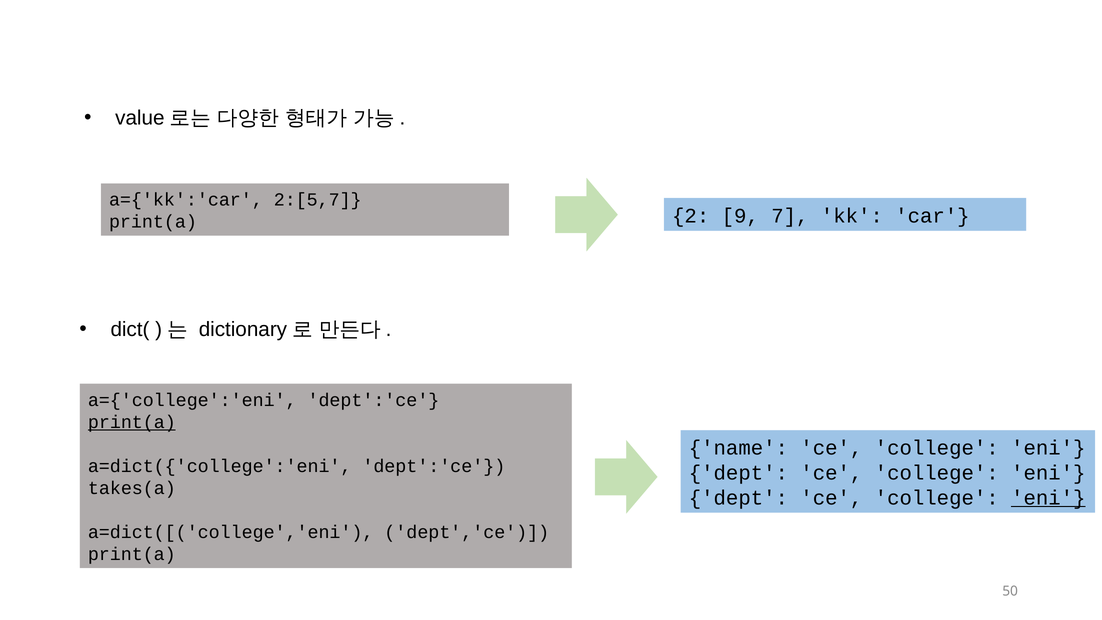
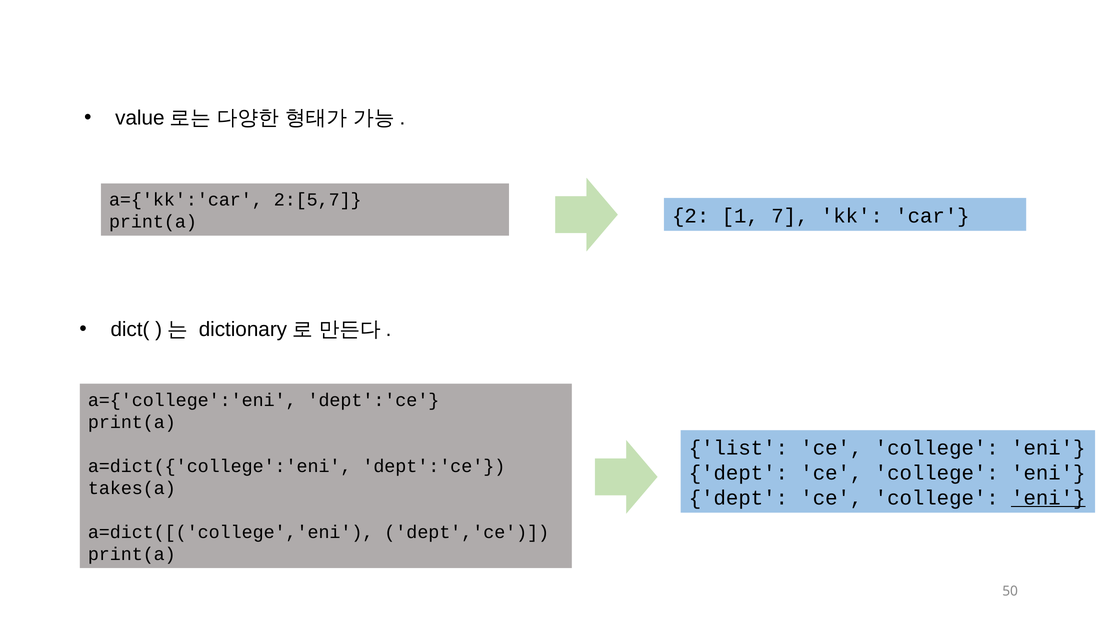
9: 9 -> 1 (740, 216)
print(a underline: present -> none (132, 422)
name: name -> list (738, 448)
